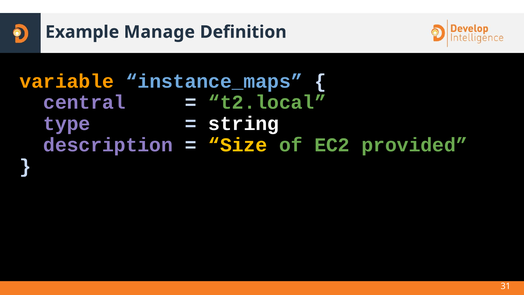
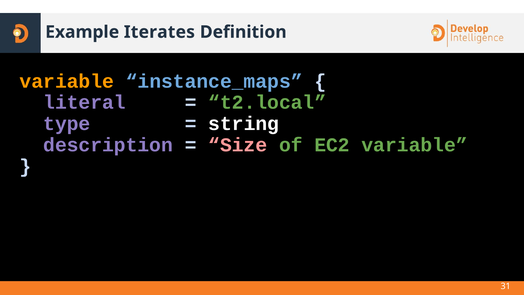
Manage: Manage -> Iterates (159, 32)
central: central -> literal (85, 102)
Size colour: yellow -> pink (238, 145)
EC2 provided: provided -> variable (415, 145)
